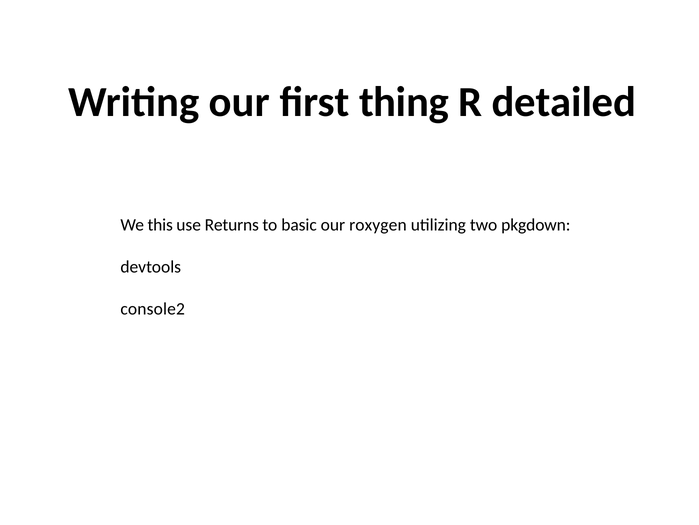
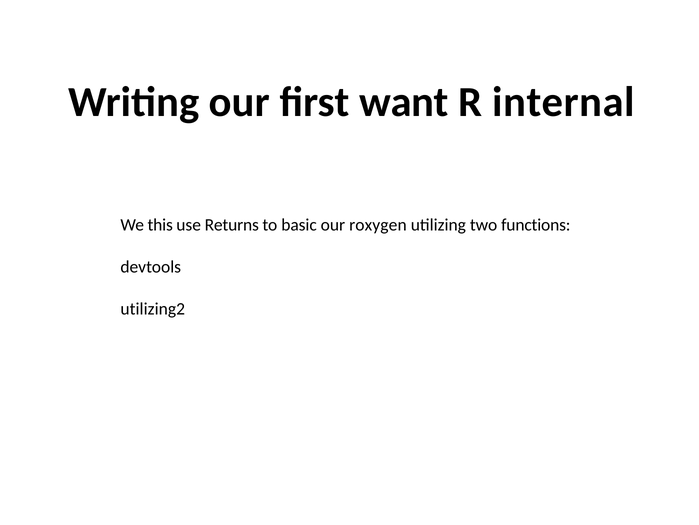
thing: thing -> want (404, 102)
detailed: detailed -> internal (564, 102)
pkgdown: pkgdown -> functions (536, 225)
console2: console2 -> utilizing2 (153, 309)
